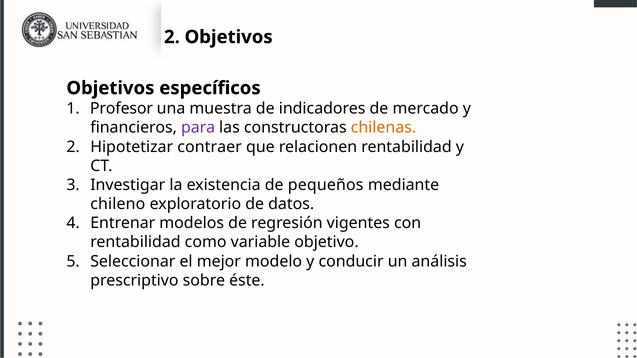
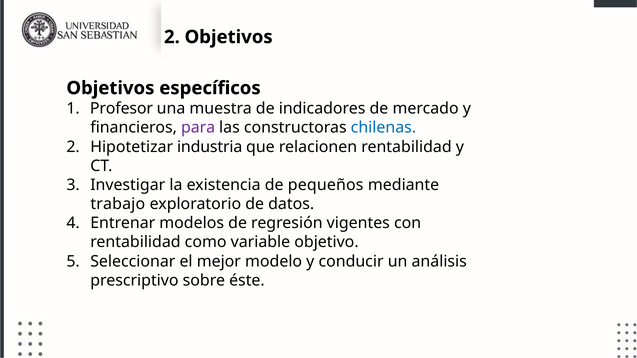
chilenas colour: orange -> blue (383, 128)
contraer: contraer -> industria (210, 147)
chileno: chileno -> trabajo (118, 204)
